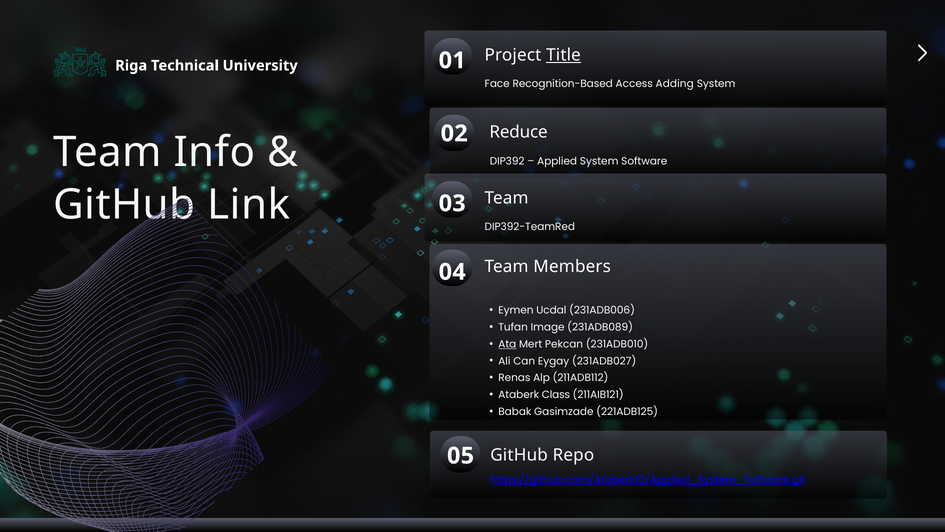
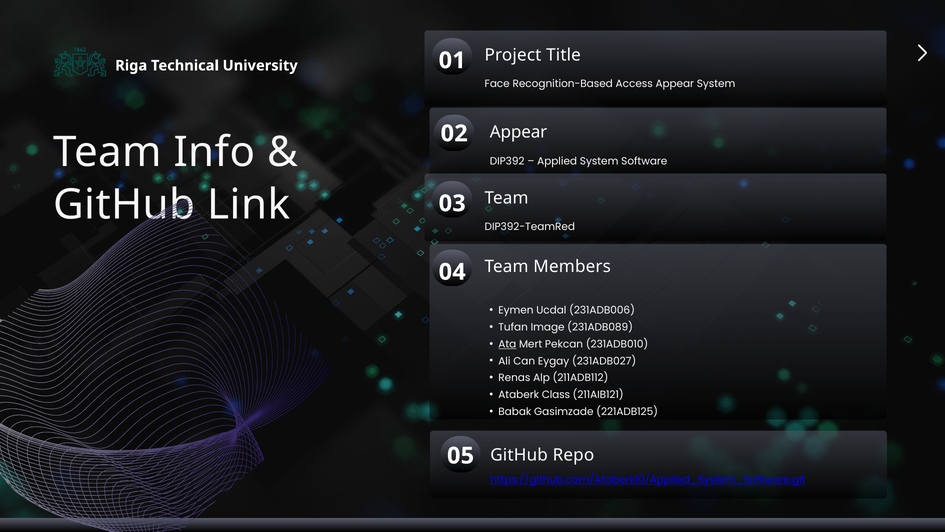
Title underline: present -> none (564, 55)
Access Adding: Adding -> Appear (675, 84)
Reduce: Reduce -> Appear (519, 132)
